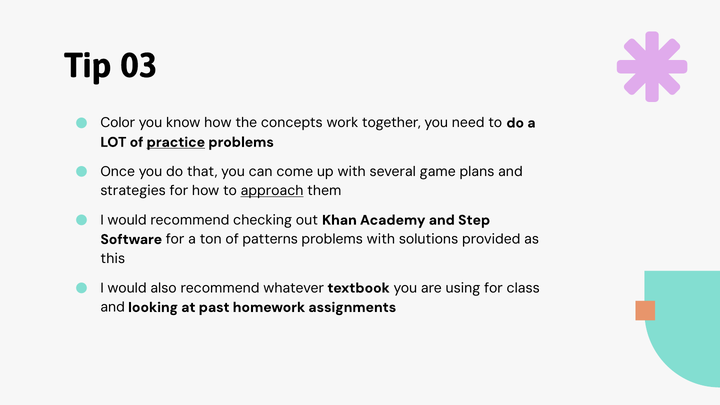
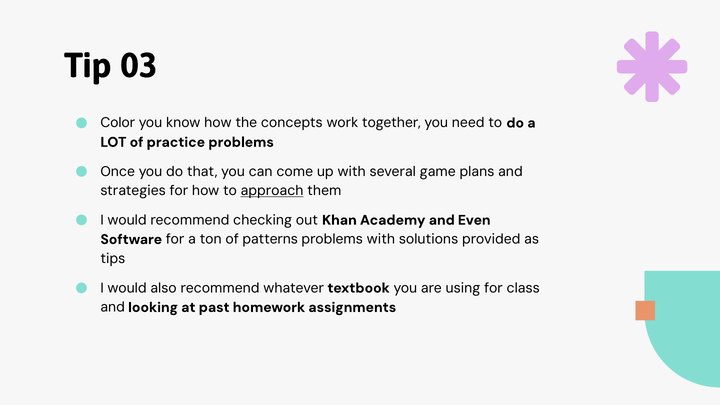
practice underline: present -> none (176, 142)
Step: Step -> Even (474, 220)
this: this -> tips (113, 259)
